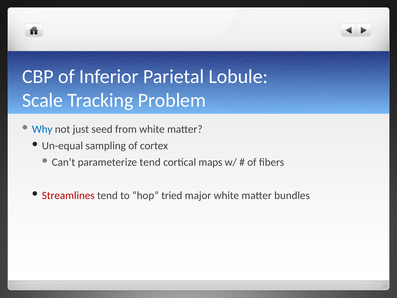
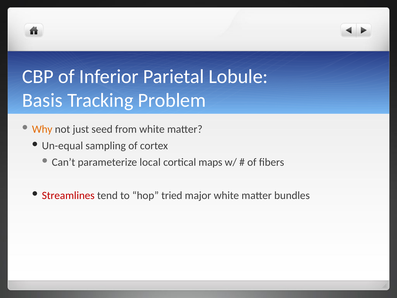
Scale: Scale -> Basis (42, 100)
Why colour: blue -> orange (42, 129)
parameterize tend: tend -> local (150, 162)
